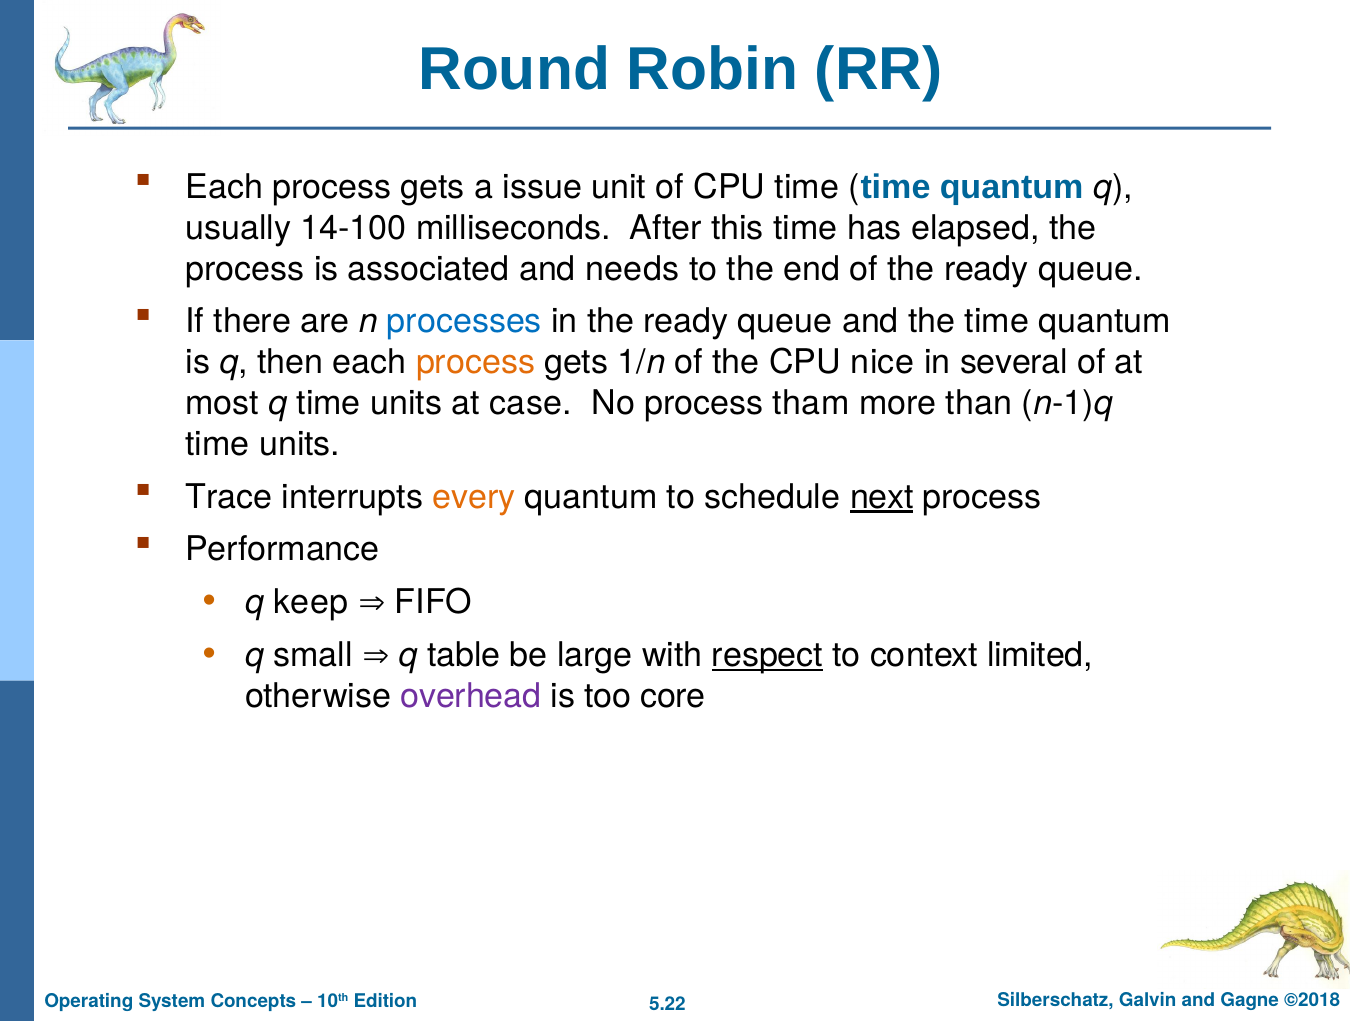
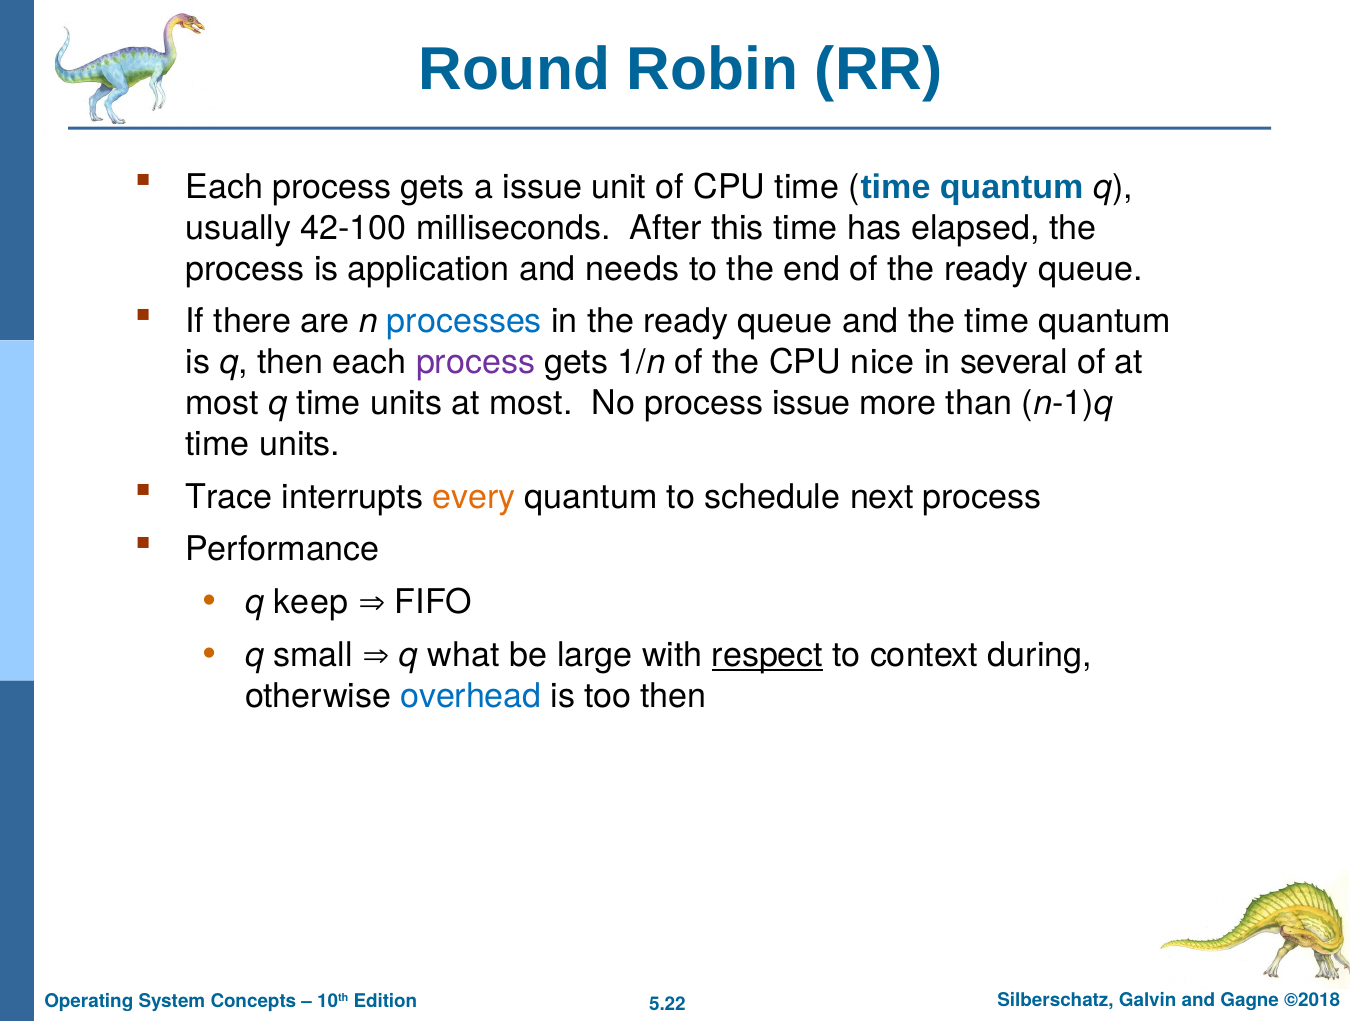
14-100: 14-100 -> 42-100 (354, 228)
associated: associated -> application (429, 269)
process colour: orange -> purple (476, 363)
units at case: case -> most (531, 403)
process tham: tham -> issue (812, 403)
next underline: present -> none (882, 497)
table: table -> what (464, 655)
limited: limited -> during (1040, 655)
overhead colour: purple -> blue (471, 696)
too core: core -> then (673, 696)
